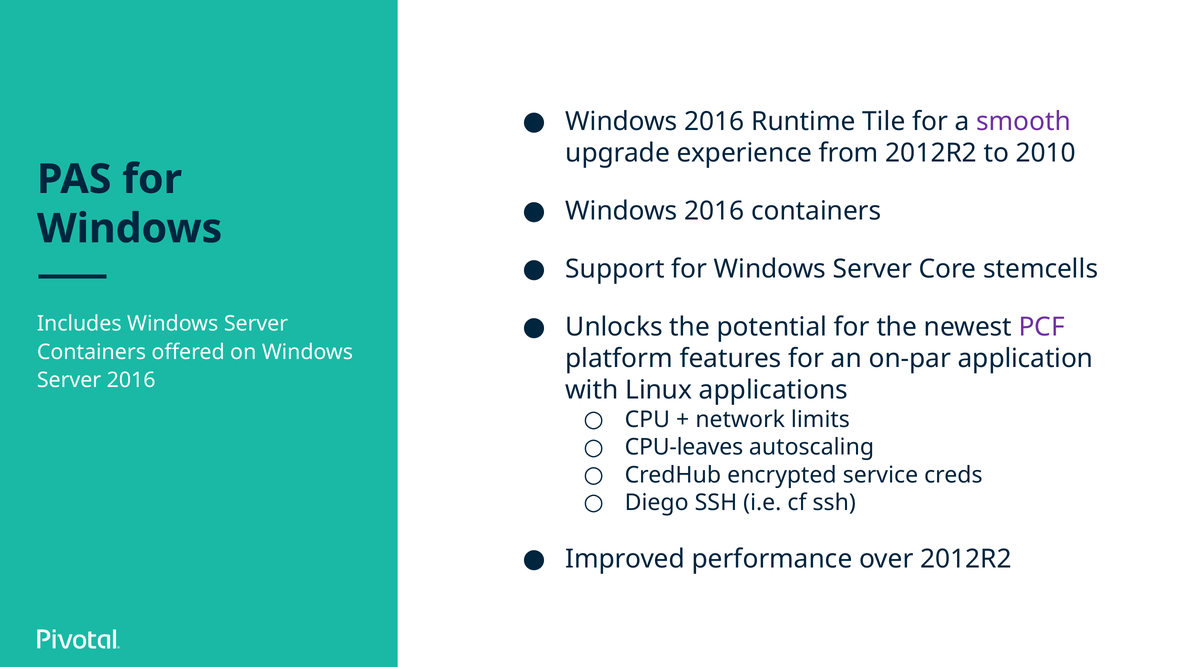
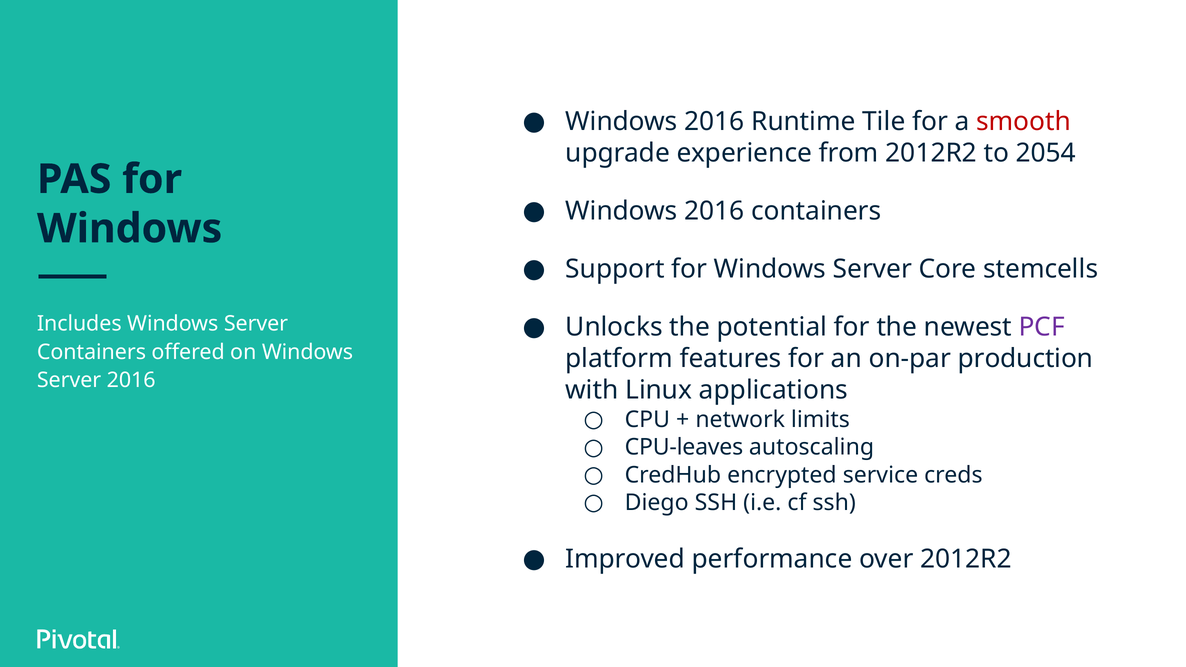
smooth colour: purple -> red (1024, 122)
2010: 2010 -> 2054 (1046, 153)
application: application -> production (1026, 359)
